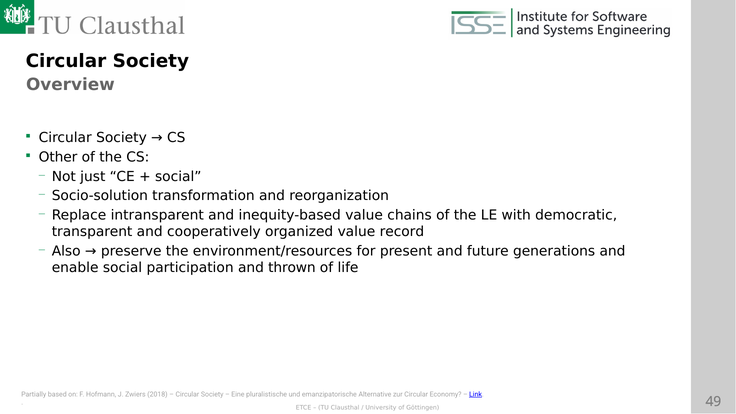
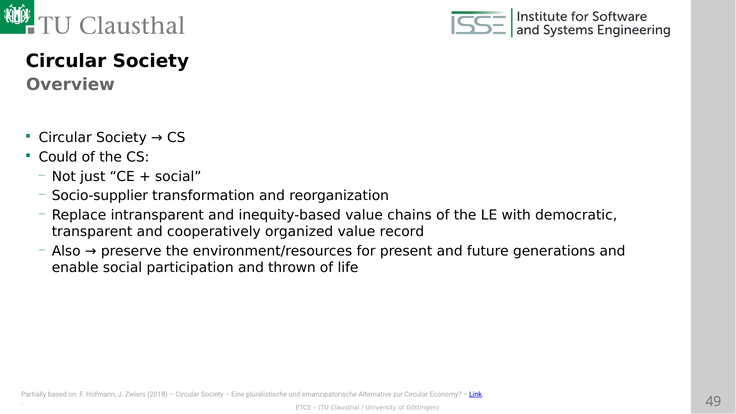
Other: Other -> Could (58, 157)
Socio-solution: Socio-solution -> Socio-supplier (100, 196)
